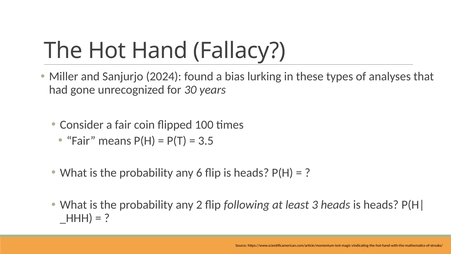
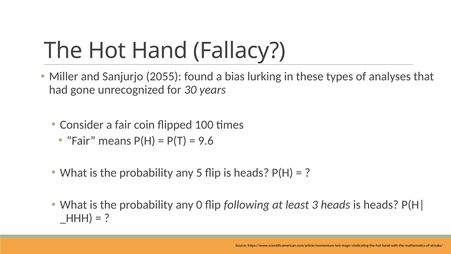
2024: 2024 -> 2055 (164, 76)
3.5: 3.5 -> 9.6 (206, 141)
6: 6 -> 5 (199, 173)
2: 2 -> 0 (199, 205)
